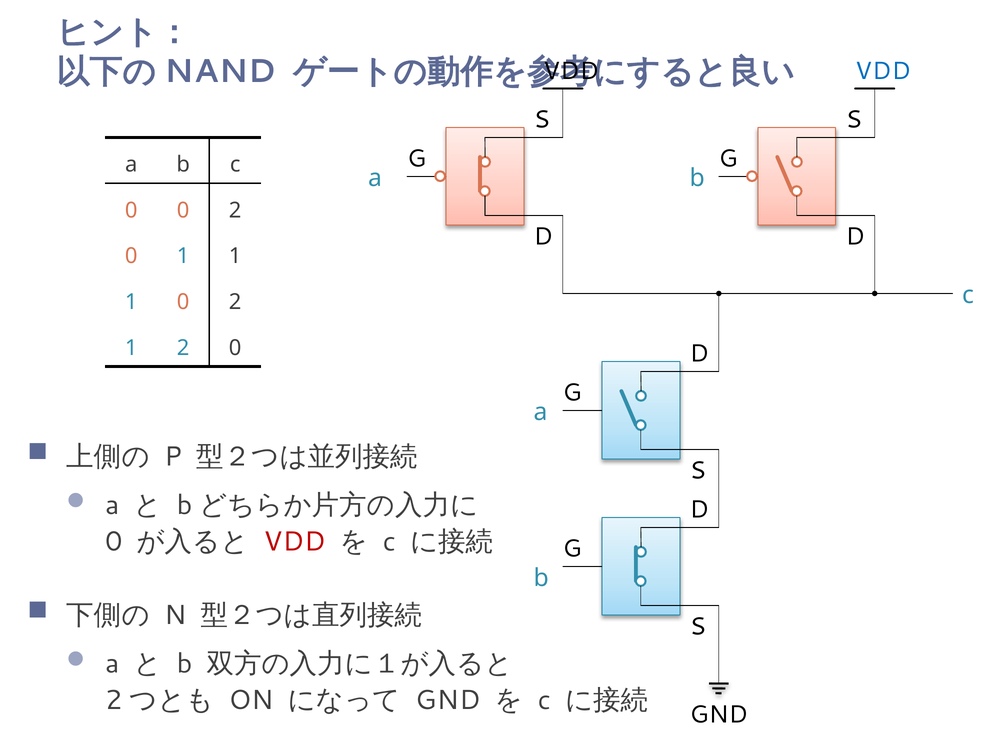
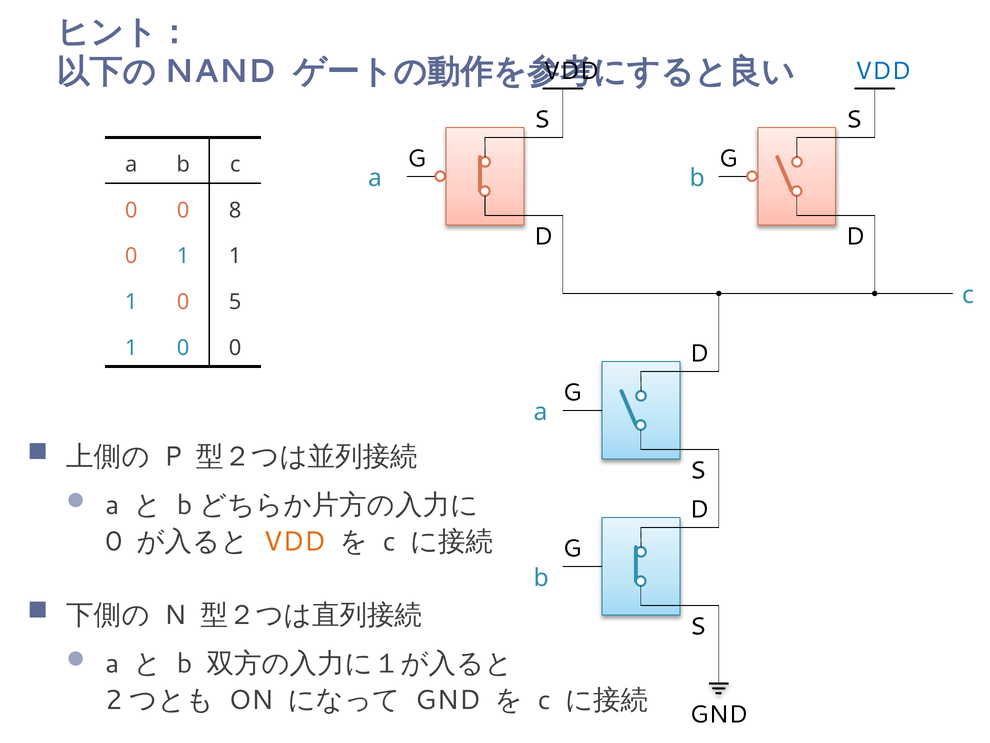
0 0 2: 2 -> 8 (235, 210)
1 0 2: 2 -> 5 (235, 302)
2: 2 -> 0 (183, 348)
VDD colour: red -> orange (295, 541)
